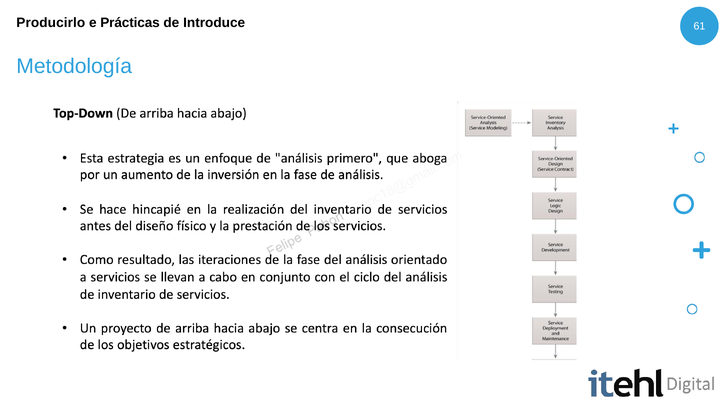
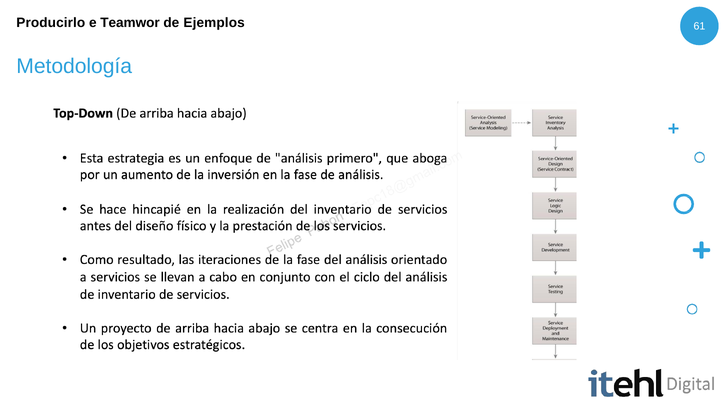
Prácticas: Prácticas -> Teamwor (130, 23)
Introduce: Introduce -> Ejemplos (214, 23)
